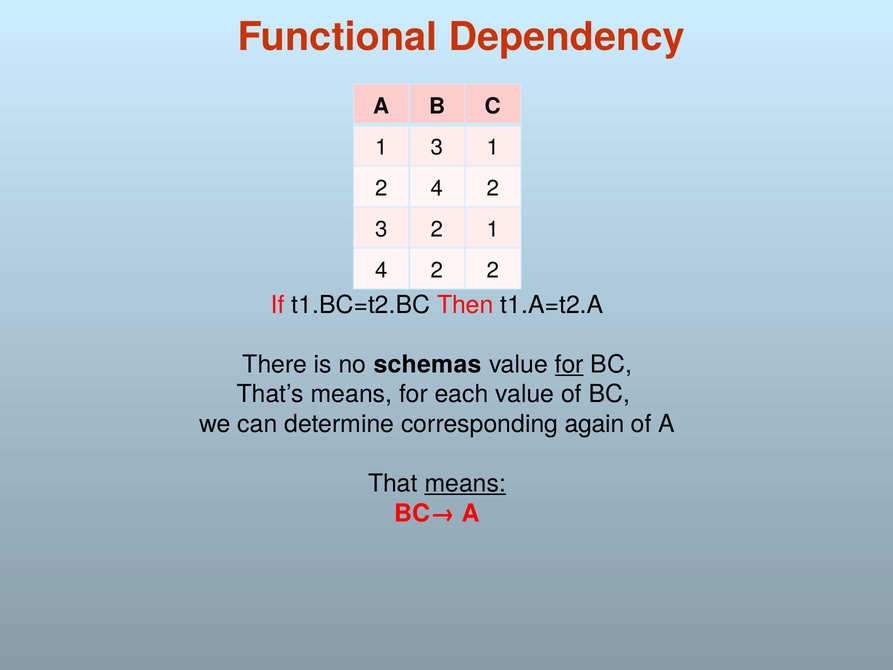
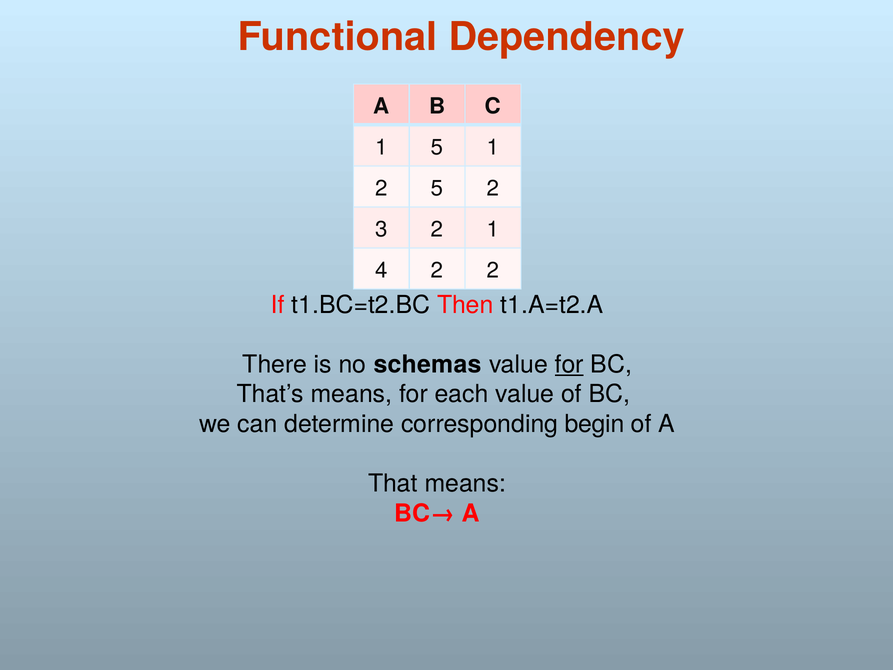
1 3: 3 -> 5 (437, 148)
2 4: 4 -> 5 (437, 188)
again: again -> begin (595, 424)
means underline: present -> none (465, 483)
